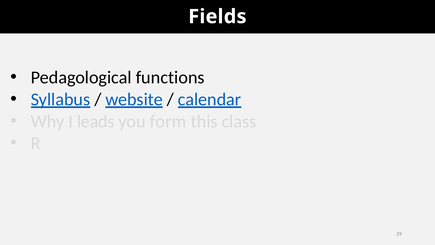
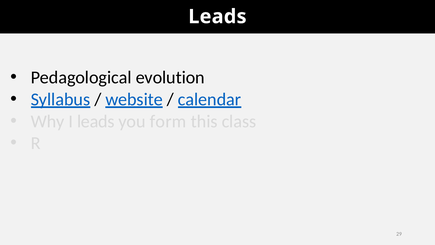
Fields: Fields -> Leads (217, 17)
functions: functions -> evolution (170, 78)
